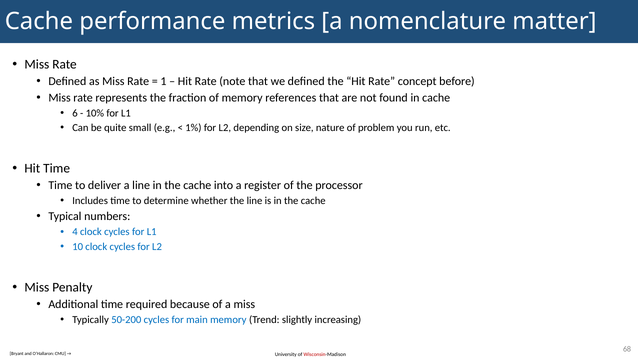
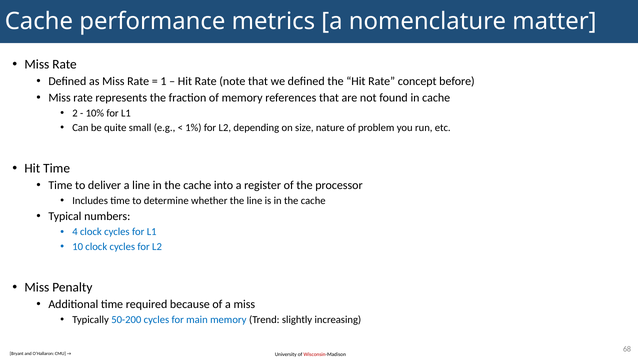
6: 6 -> 2 (75, 113)
